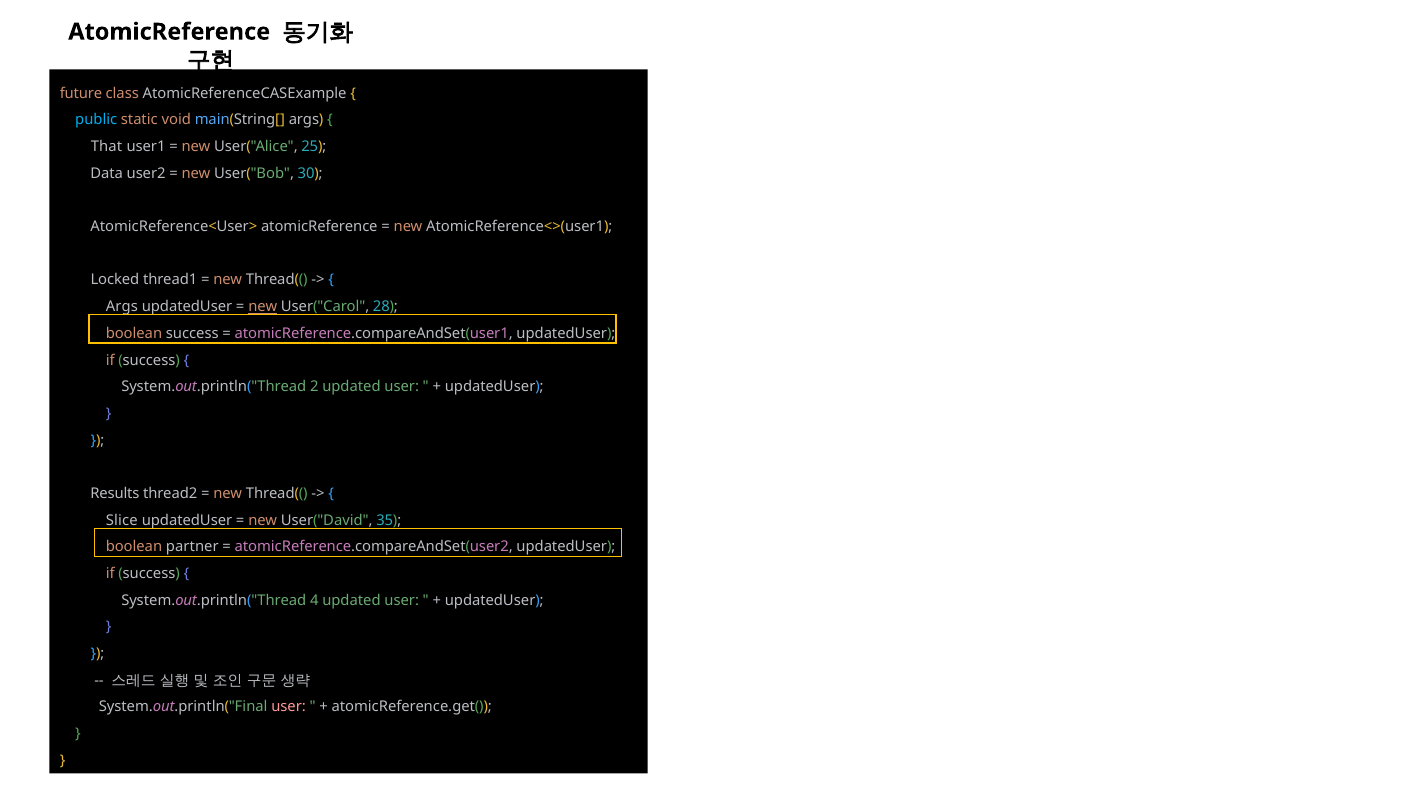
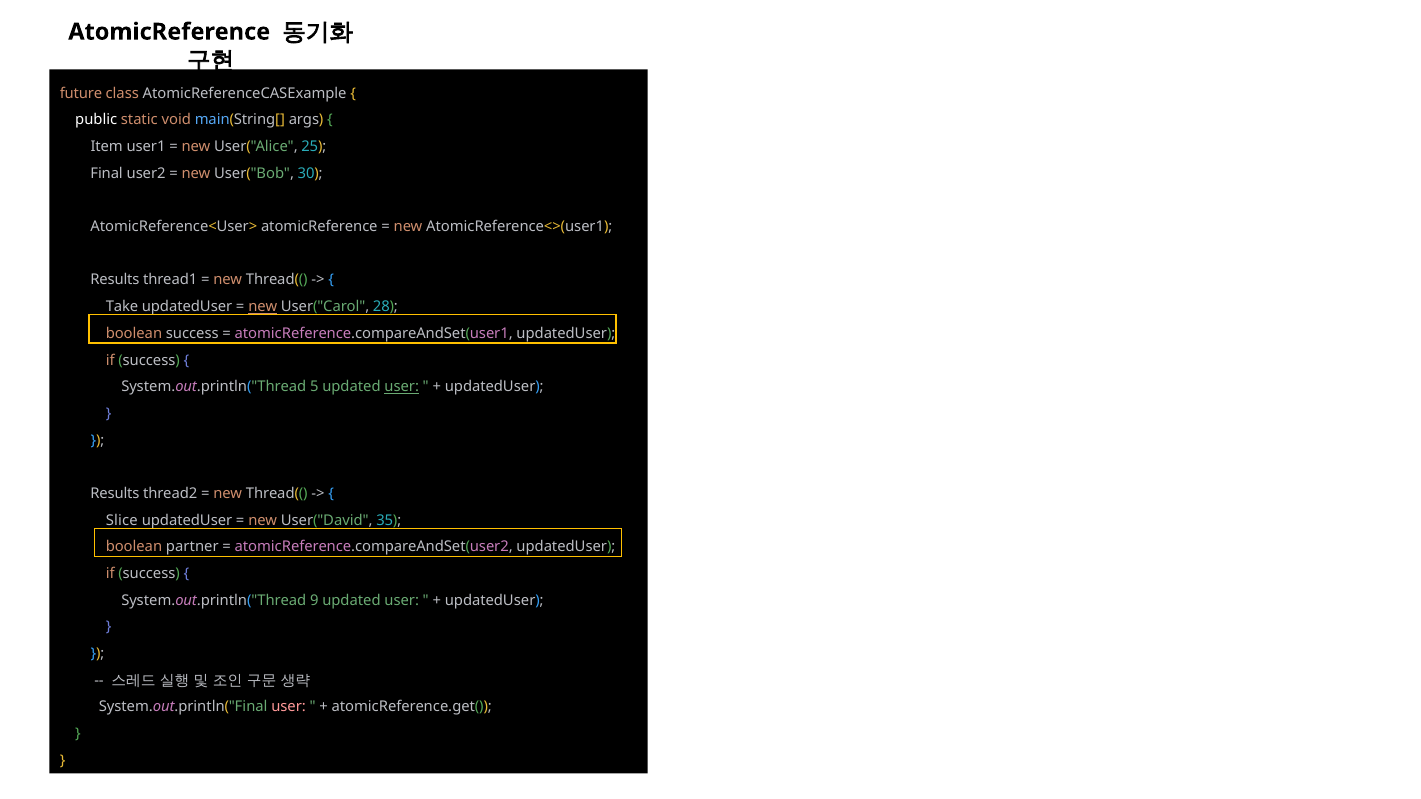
public colour: light blue -> white (96, 120)
That: That -> Item (107, 147)
Data: Data -> Final (107, 173)
Locked: Locked -> Results (115, 280)
Args: Args -> Take (122, 307)
2: 2 -> 5 (314, 387)
user underline: none -> present (402, 387)
4: 4 -> 9 (314, 600)
